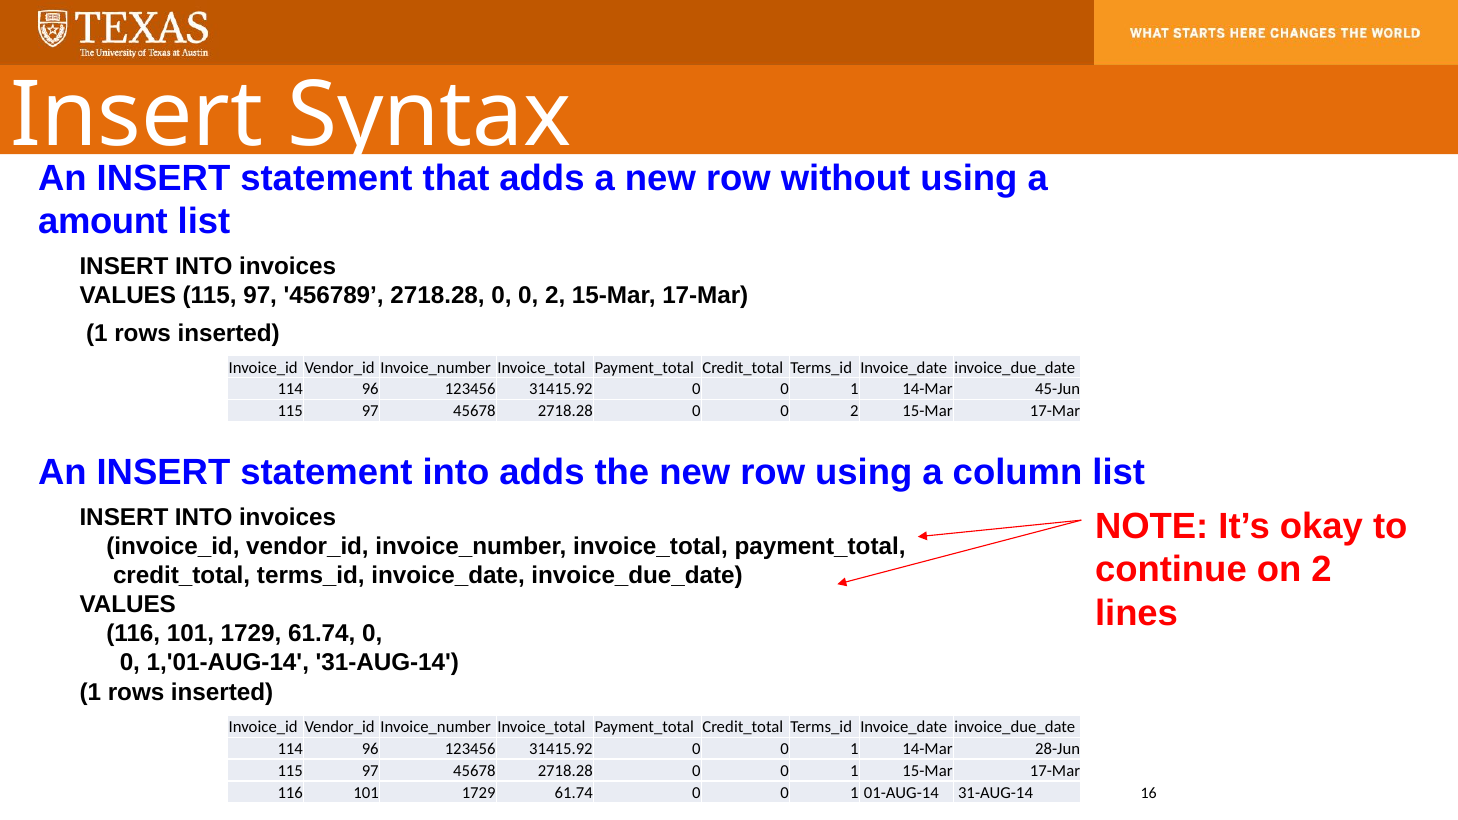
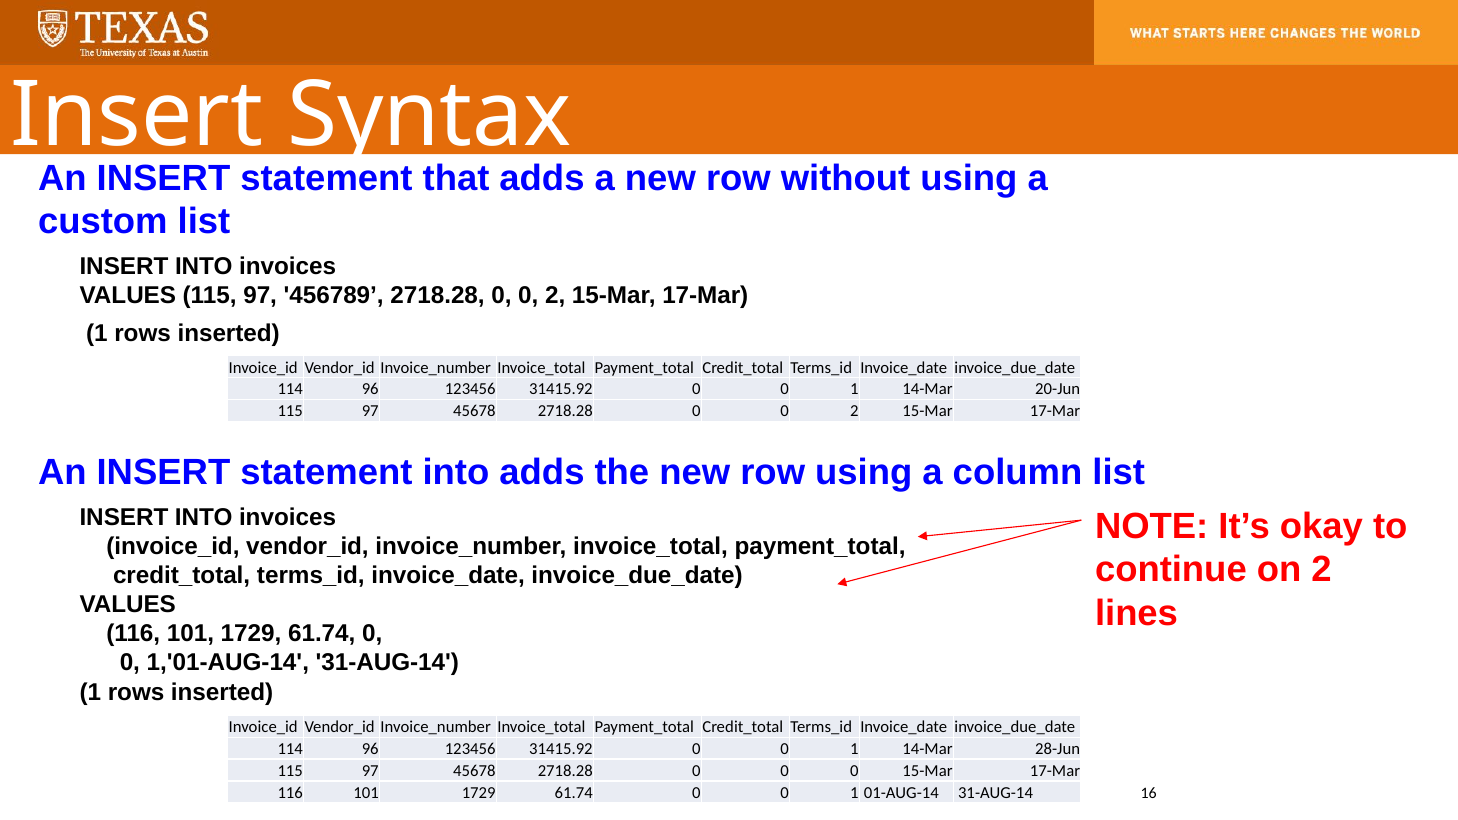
amount: amount -> custom (103, 222)
45-Jun: 45-Jun -> 20-Jun (1058, 389)
2718.28 0 0 1: 1 -> 0 (854, 771)
